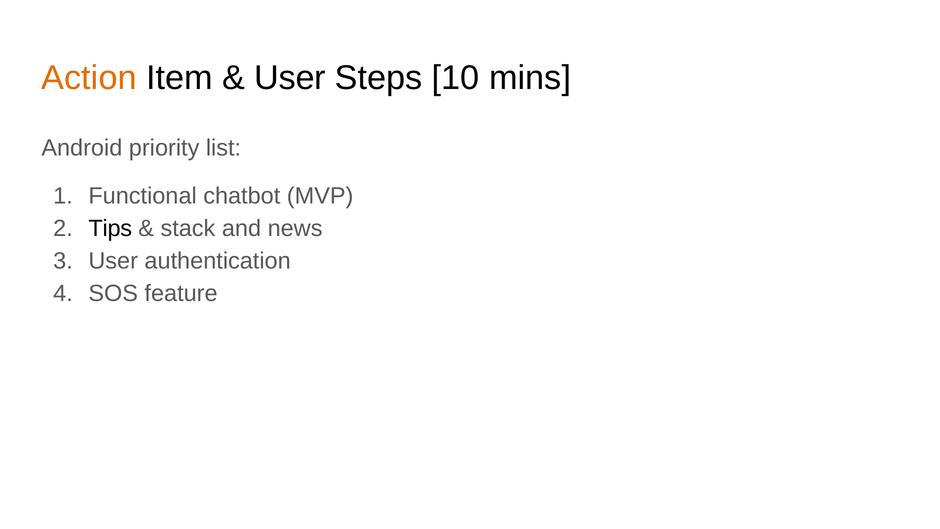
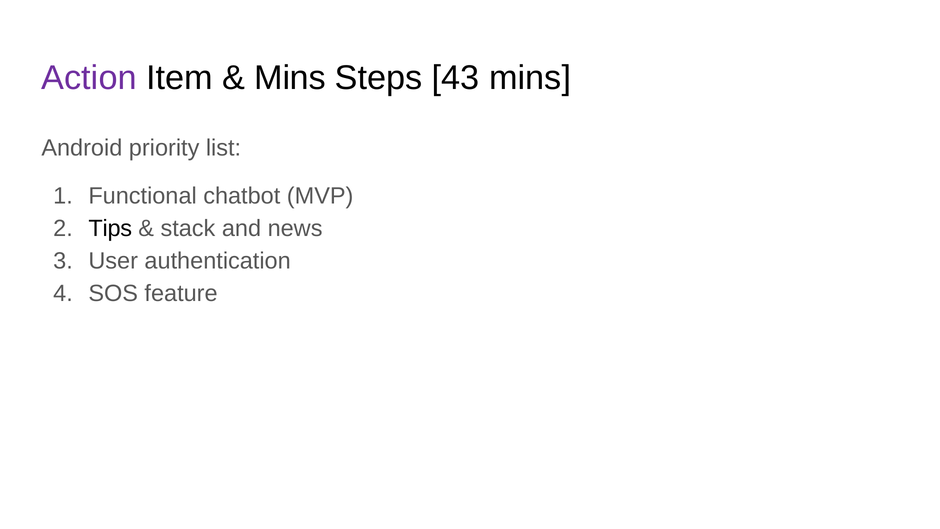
Action colour: orange -> purple (89, 78)
User: User -> Mins (290, 78)
10: 10 -> 43 (456, 78)
